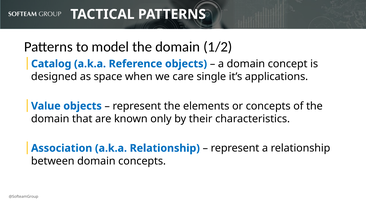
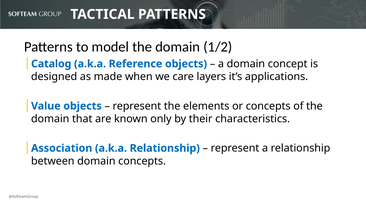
space: space -> made (108, 77)
single: single -> layers (211, 77)
